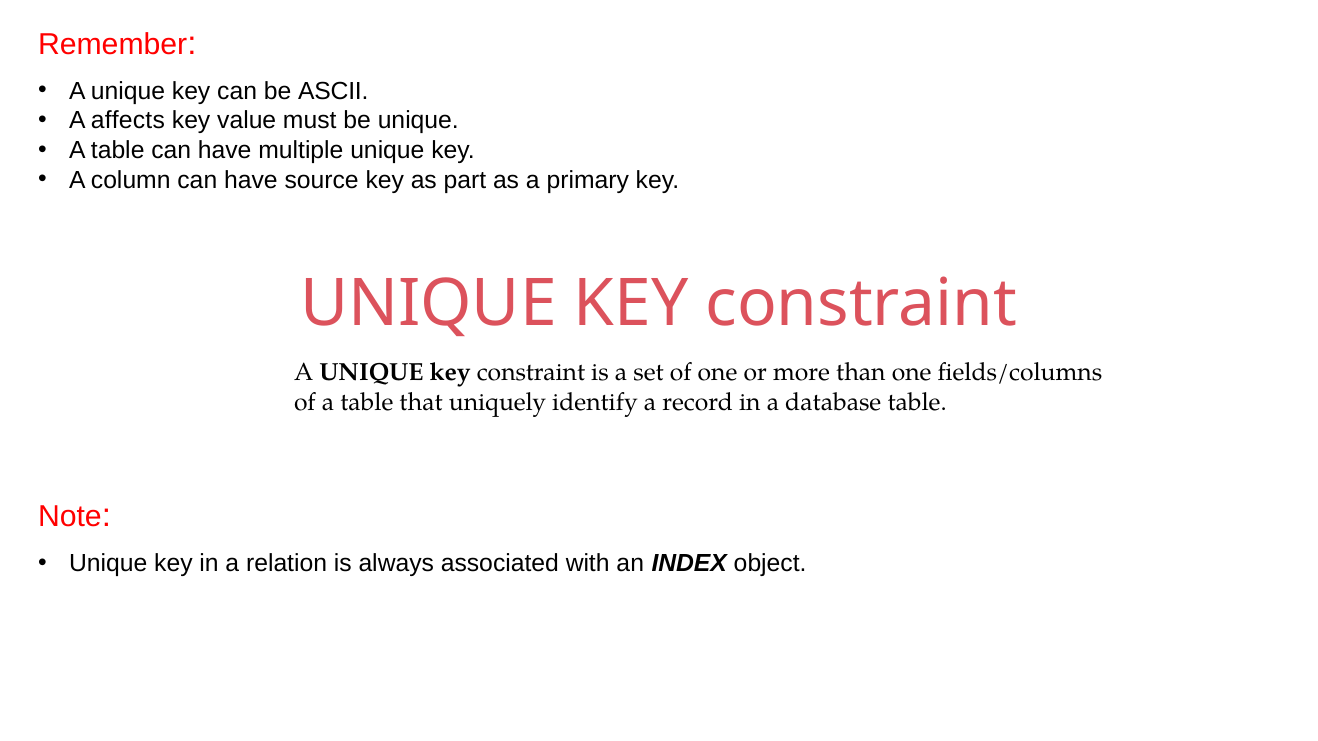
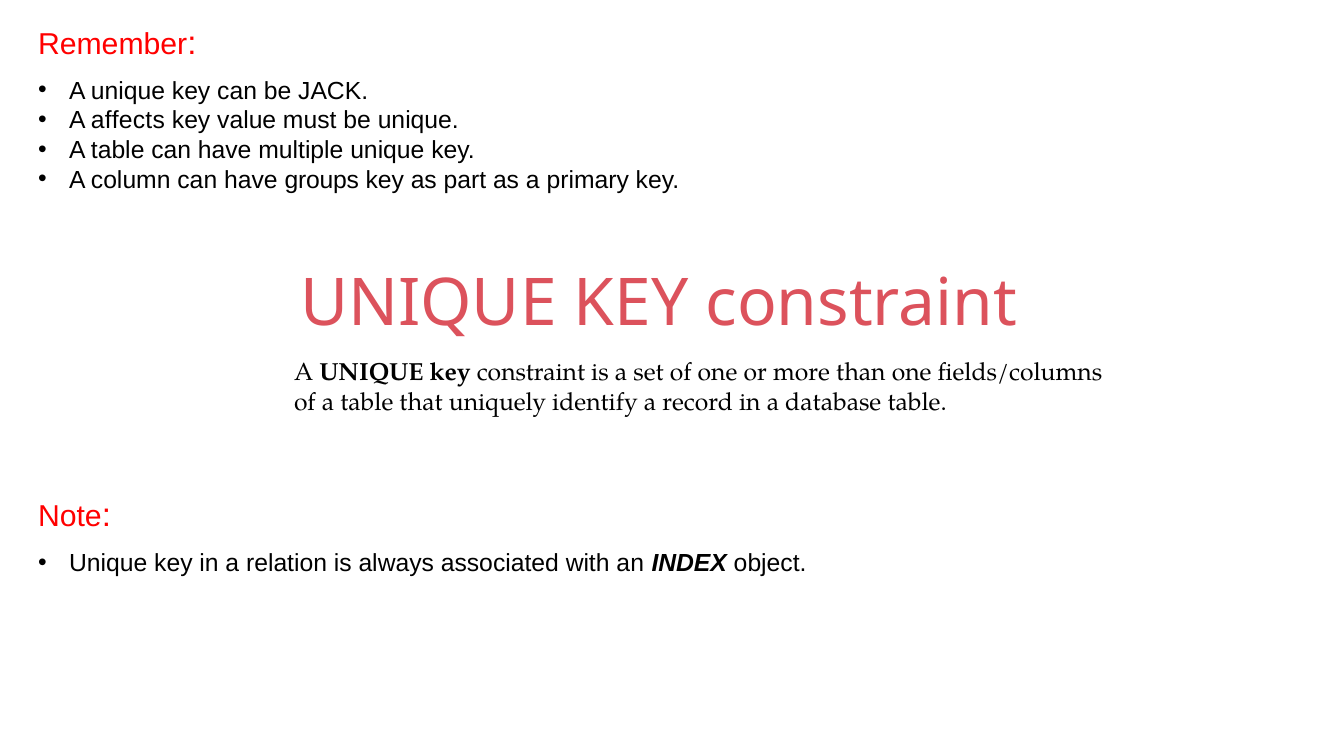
ASCII: ASCII -> JACK (333, 91)
source: source -> groups (322, 180)
